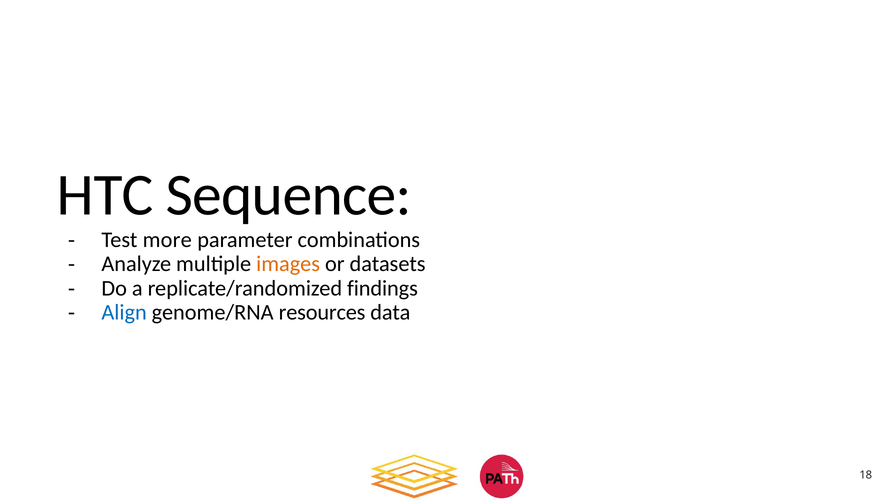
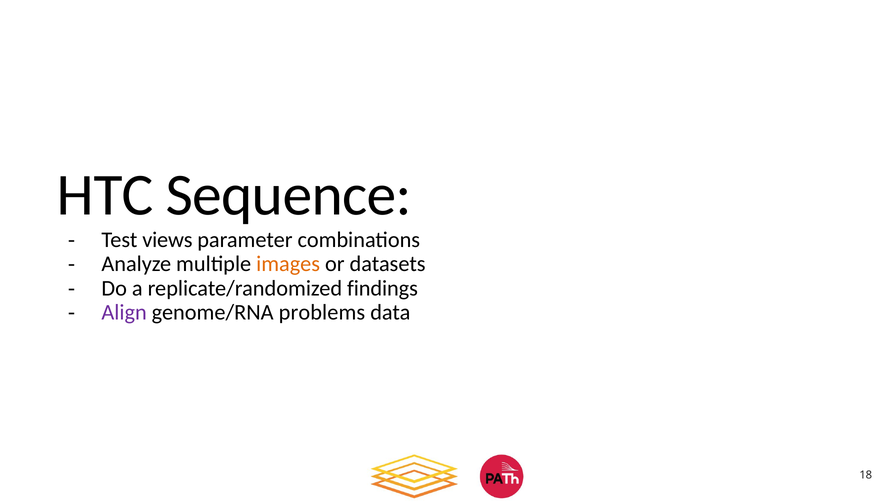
more: more -> views (167, 240)
Align colour: blue -> purple (124, 312)
resources: resources -> problems (322, 312)
